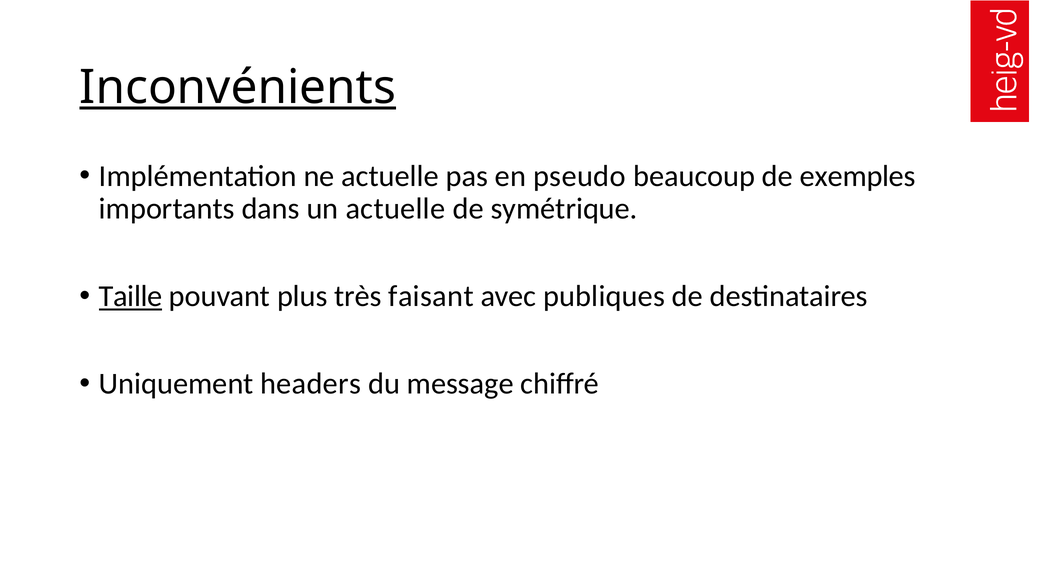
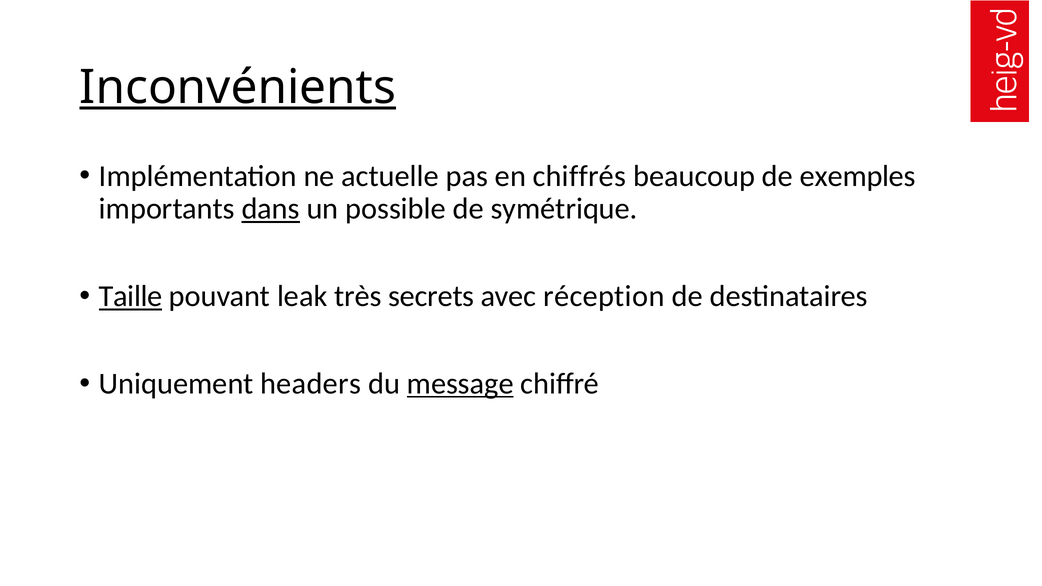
pseudo: pseudo -> chiffrés (579, 176)
dans underline: none -> present (271, 209)
un actuelle: actuelle -> possible (396, 209)
plus: plus -> leak (302, 296)
faisant: faisant -> secrets (431, 296)
publiques: publiques -> réception (604, 296)
message underline: none -> present (460, 384)
